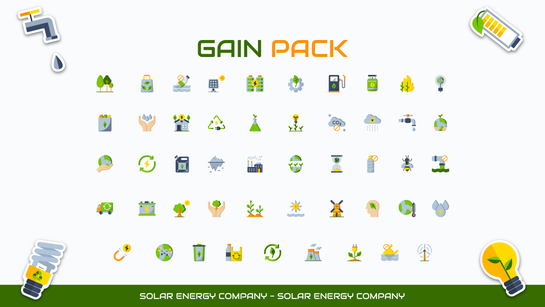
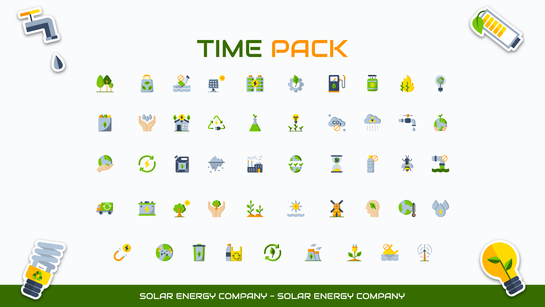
GAIN: GAIN -> TIME (230, 49)
